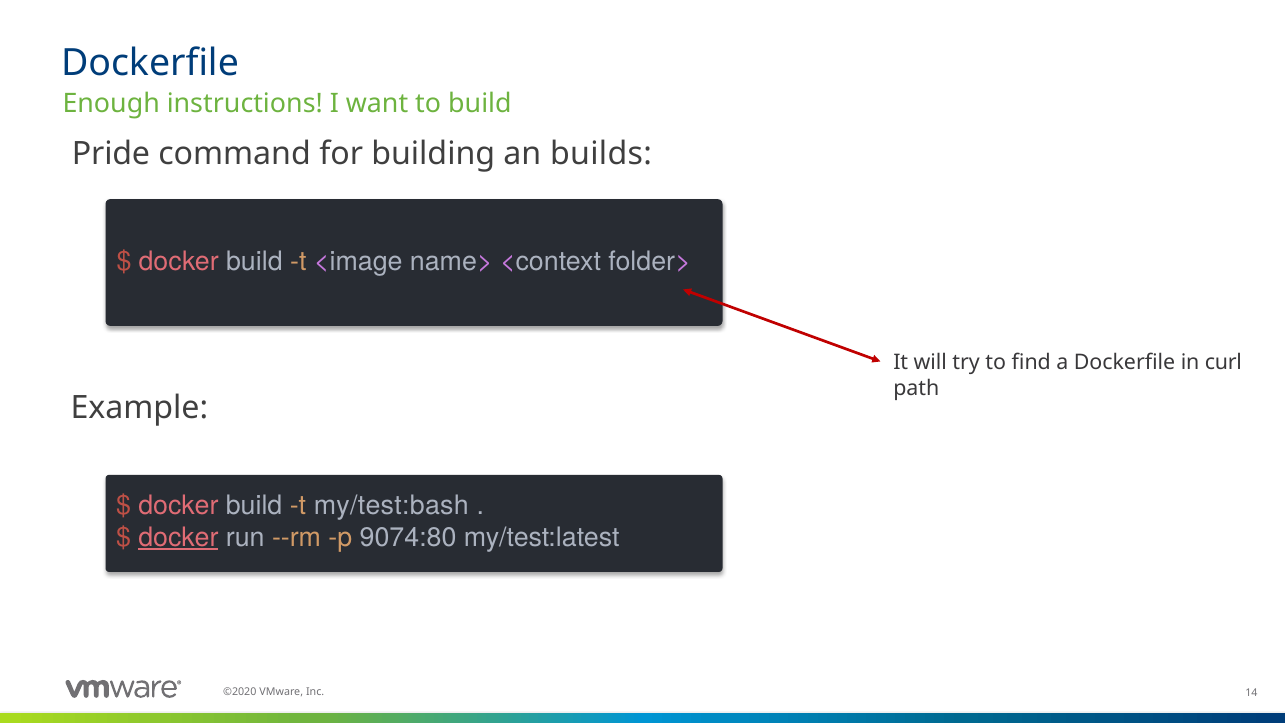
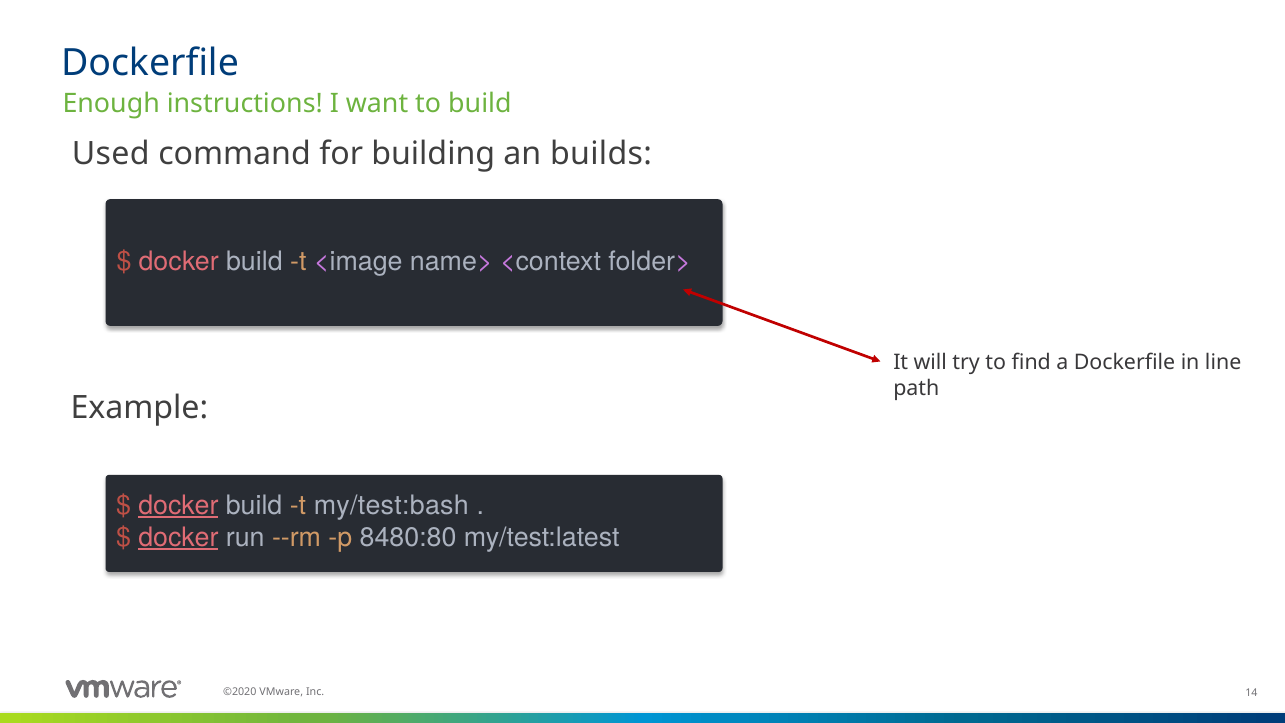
Pride: Pride -> Used (111, 153)
curl: curl -> line (1223, 363)
docker underline: none -> present (178, 505)
9074:80: 9074:80 -> 8480:80 (408, 537)
